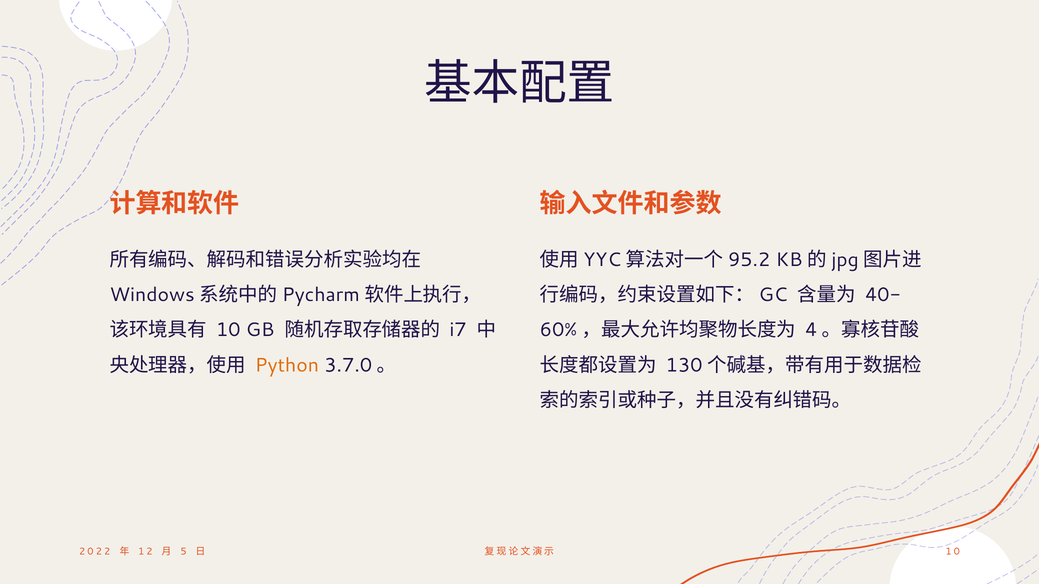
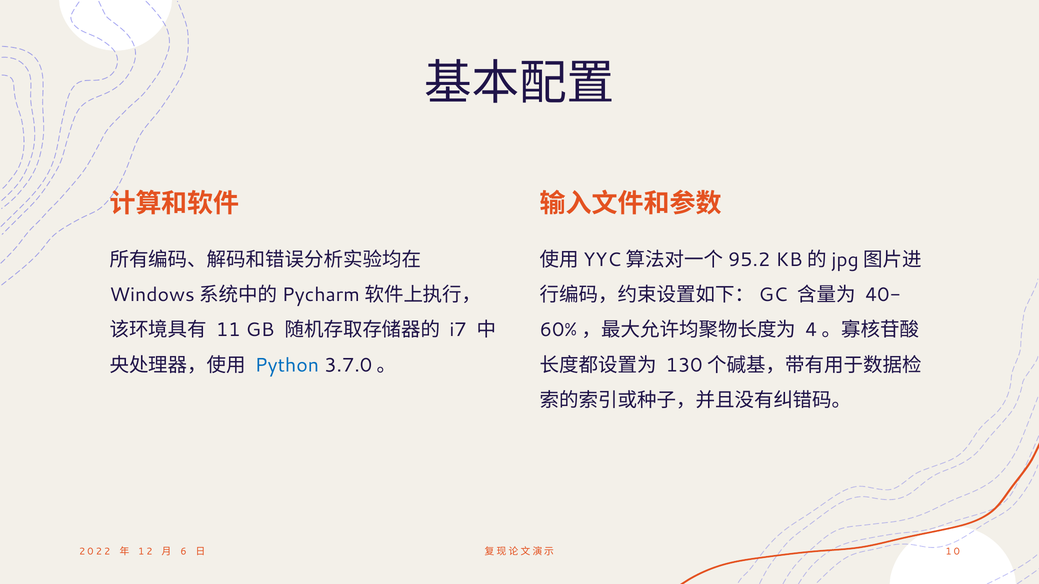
10: 10 -> 11 (228, 330)
Python colour: orange -> blue (287, 365)
5: 5 -> 6 (183, 552)
